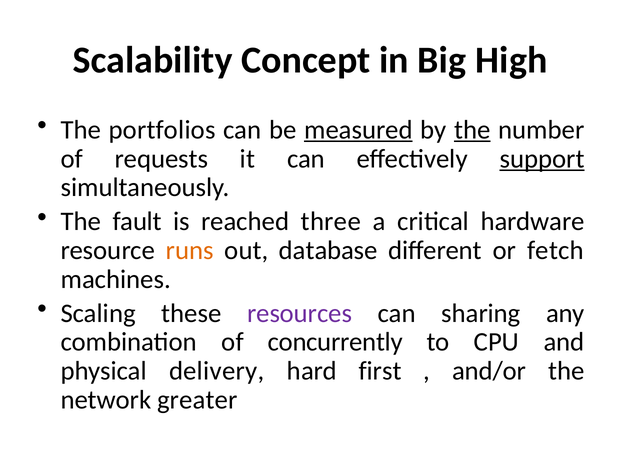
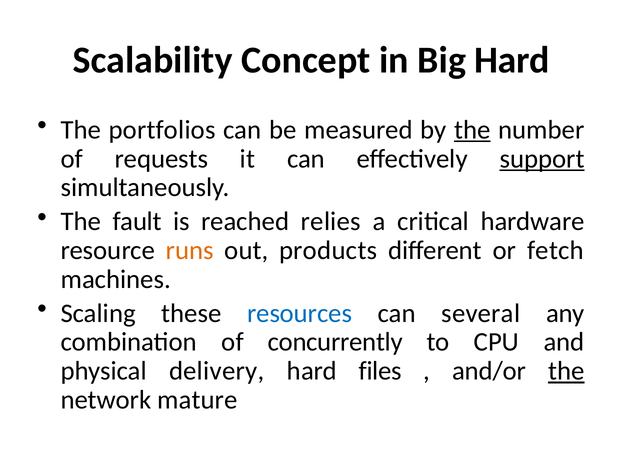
Big High: High -> Hard (512, 60)
measured underline: present -> none (358, 130)
three: three -> relies (331, 222)
database: database -> products (328, 251)
resources colour: purple -> blue (300, 314)
sharing: sharing -> several (481, 314)
first: first -> files (380, 371)
the underline: none -> present (566, 371)
greater: greater -> mature (197, 400)
